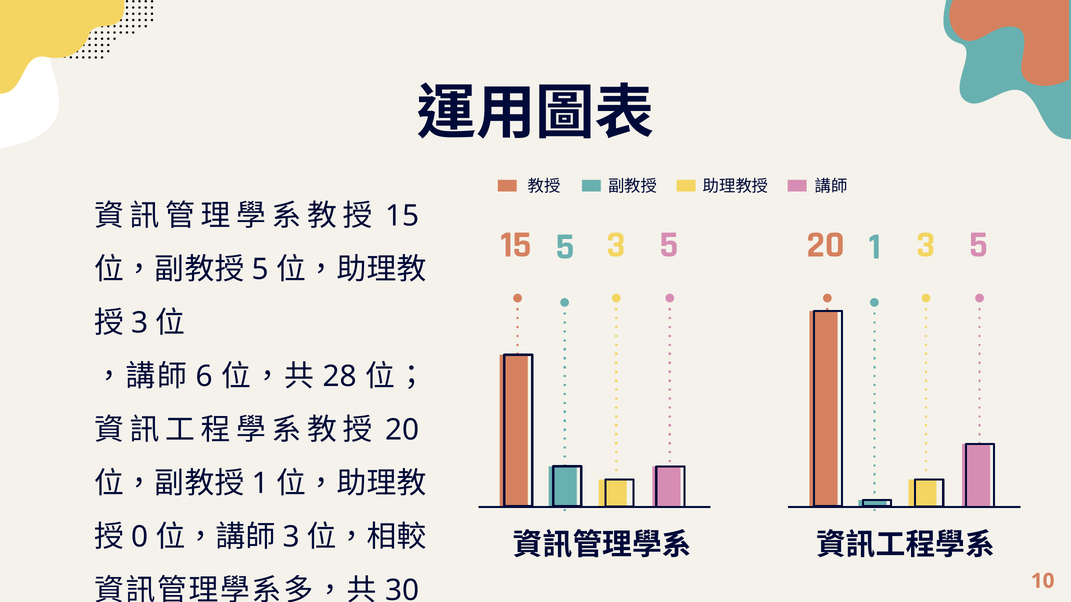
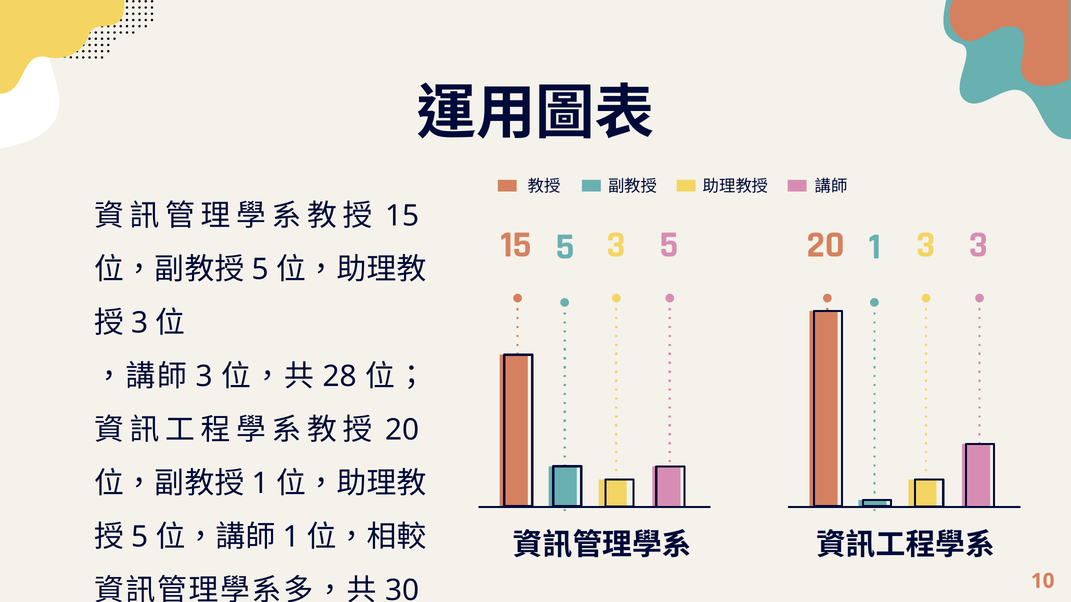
20 5: 5 -> 3 (978, 245)
6: 6 -> 3 (204, 377)
0: 0 -> 5 (140, 538)
3: 3 -> 1 (291, 538)
